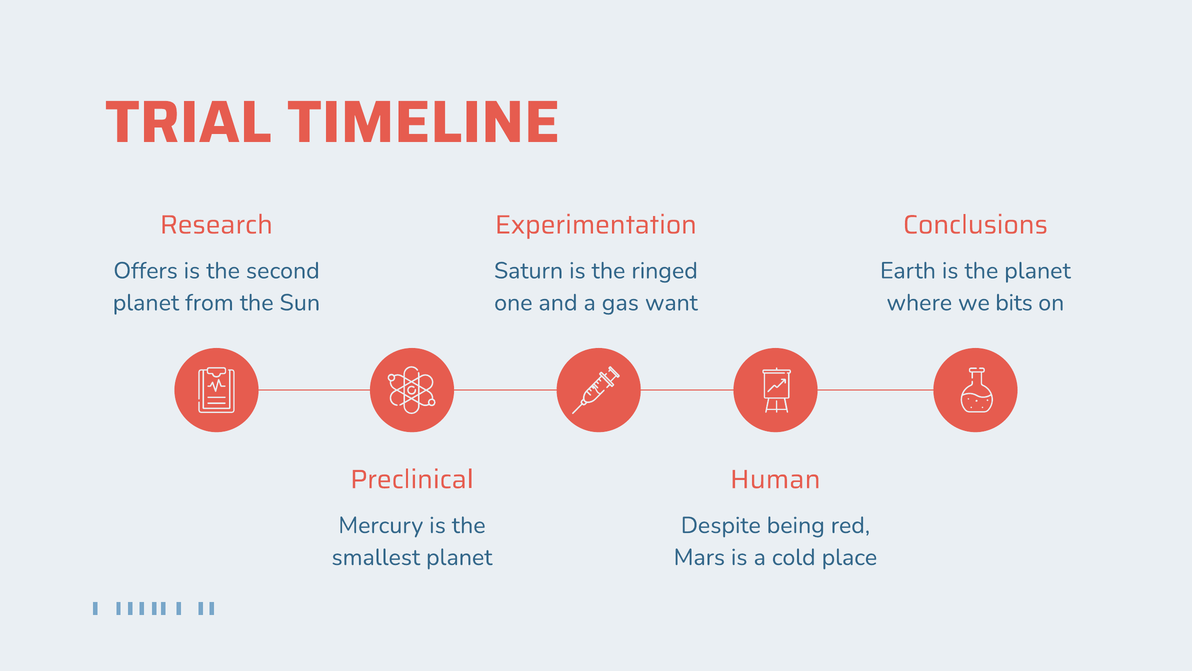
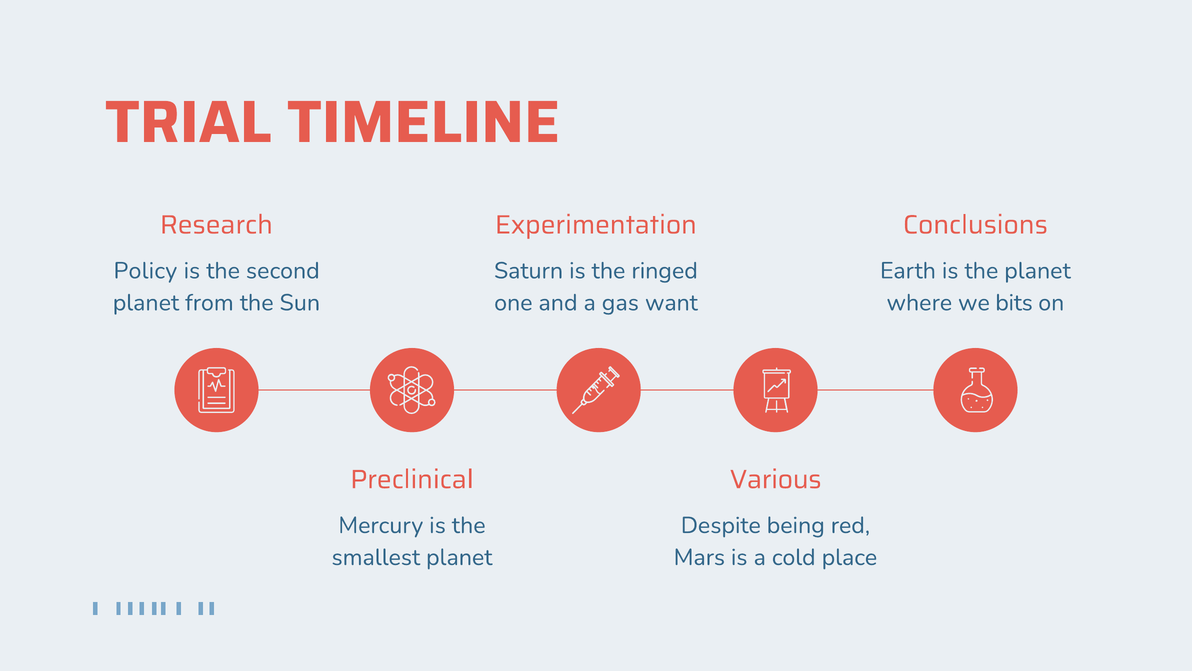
Offers: Offers -> Policy (145, 270)
Human: Human -> Various (776, 479)
